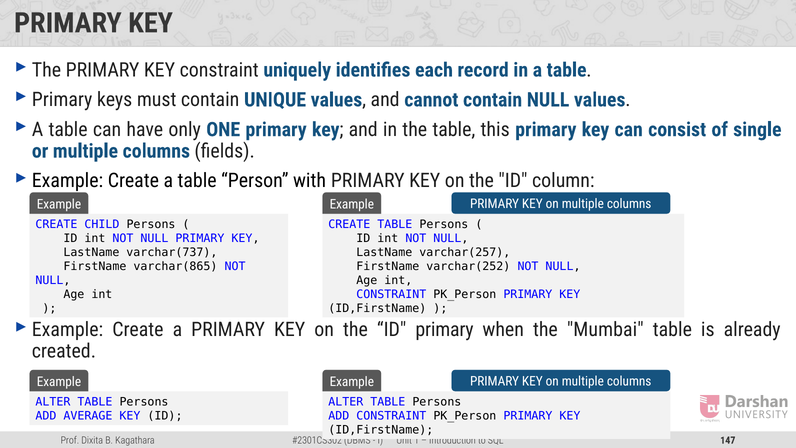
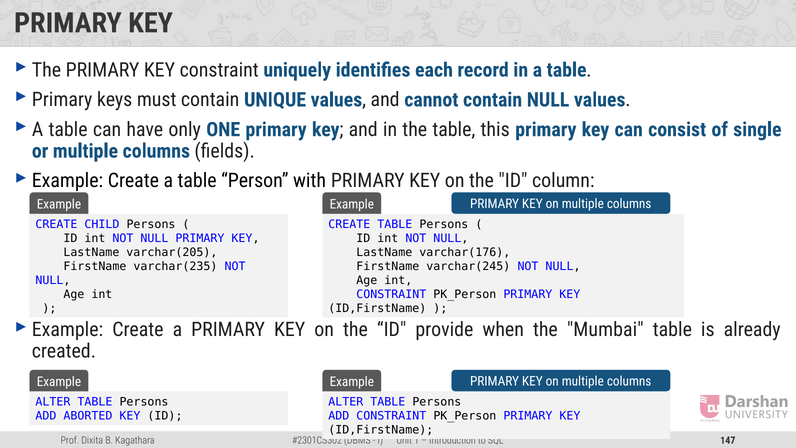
varchar(737: varchar(737 -> varchar(205 (172, 252)
varchar(257: varchar(257 -> varchar(176 (465, 252)
varchar(865: varchar(865 -> varchar(235 (175, 266)
varchar(252: varchar(252 -> varchar(245 (468, 266)
ID primary: primary -> provide (444, 330)
AVERAGE: AVERAGE -> ABORTED (88, 416)
